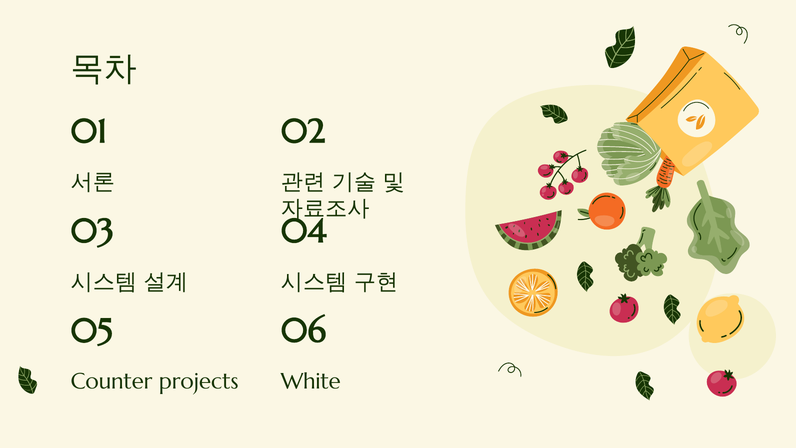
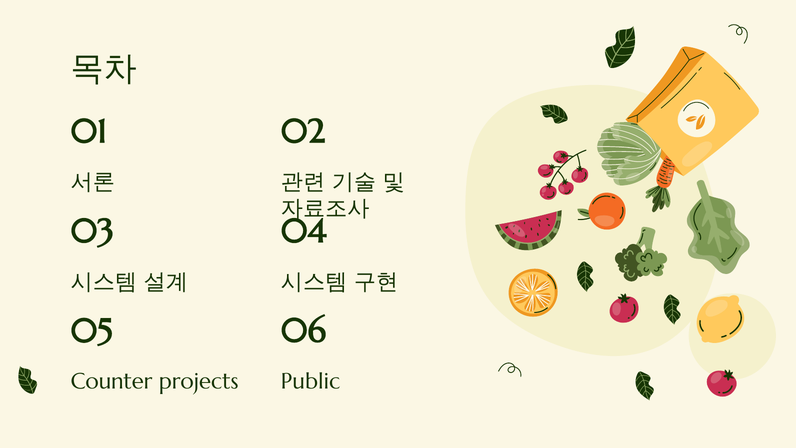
White: White -> Public (311, 381)
